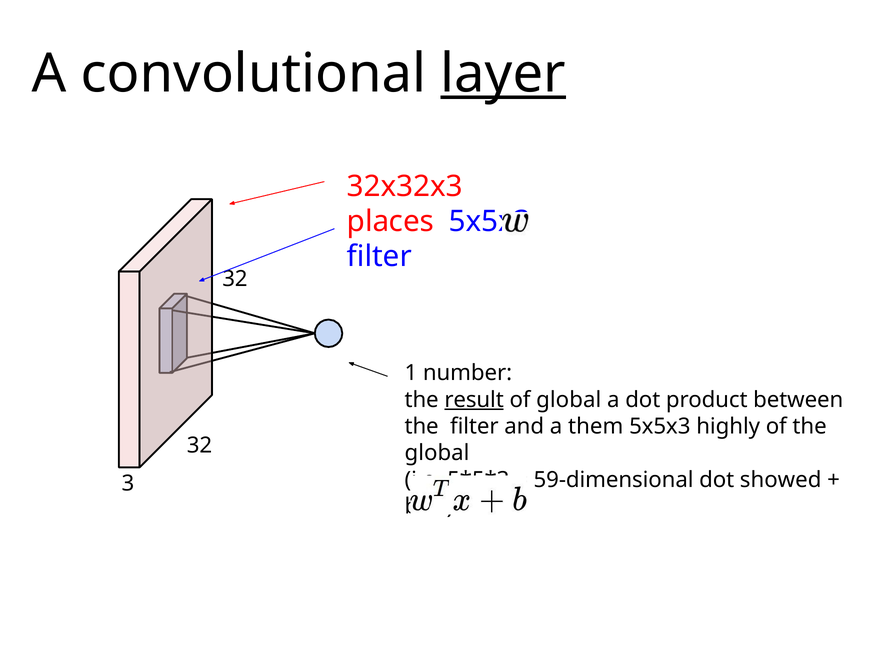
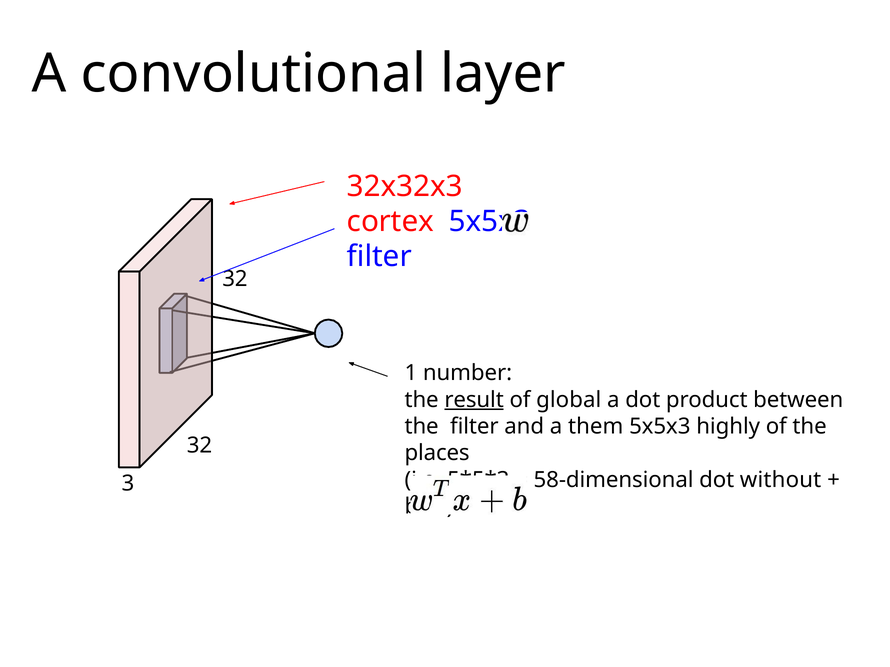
layer underline: present -> none (503, 74)
places: places -> cortex (390, 222)
global: global -> places (437, 453)
59-dimensional: 59-dimensional -> 58-dimensional (614, 480)
showed: showed -> without (781, 480)
